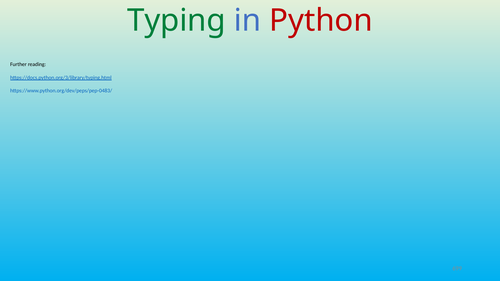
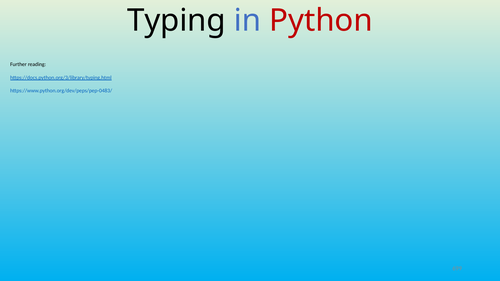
Typing colour: green -> black (176, 20)
